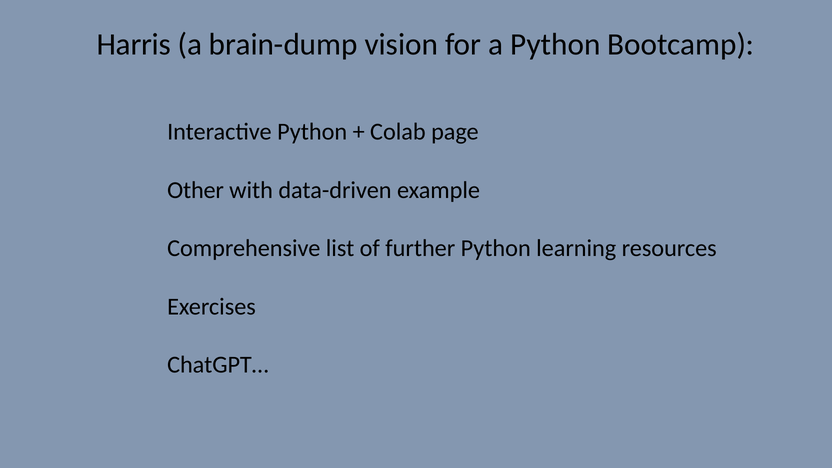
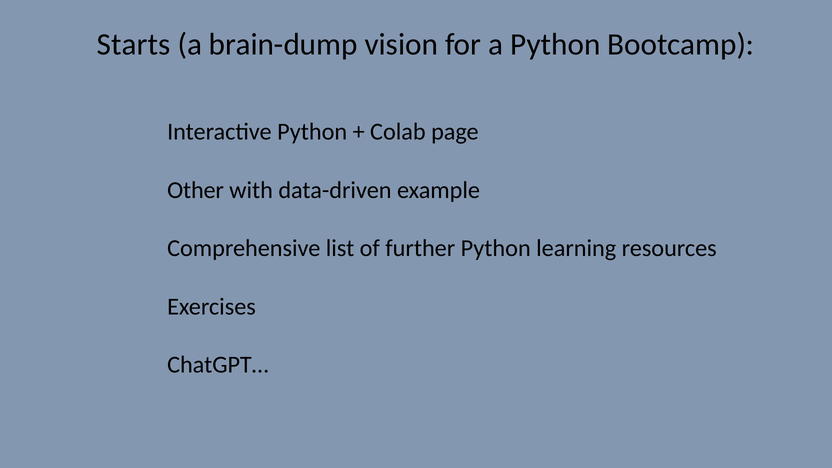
Harris: Harris -> Starts (134, 45)
